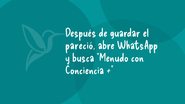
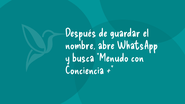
pareció: pareció -> nombre (80, 45)
